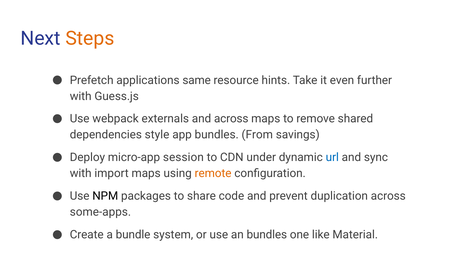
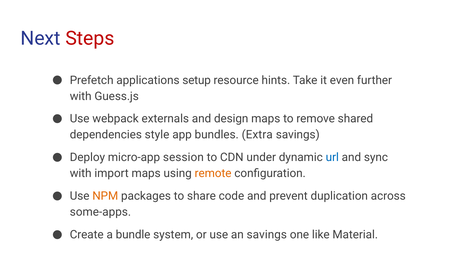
Steps colour: orange -> red (90, 39)
same: same -> setup (197, 80)
and across: across -> design (231, 119)
From: From -> Extra (257, 135)
NPM colour: black -> orange (105, 196)
an bundles: bundles -> savings (267, 235)
